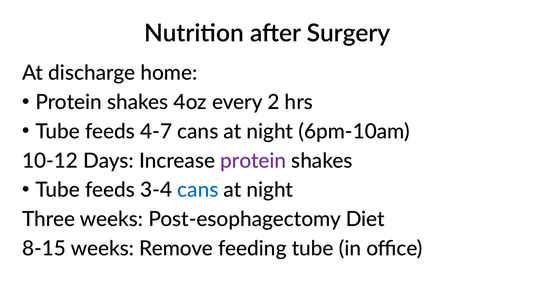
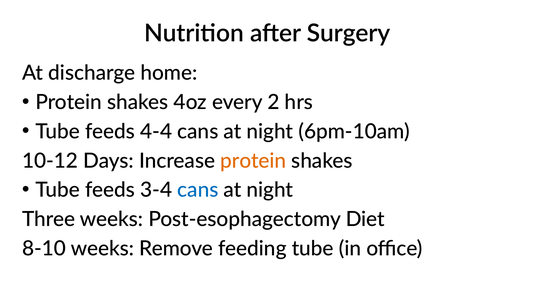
4-7: 4-7 -> 4-4 (156, 131)
protein colour: purple -> orange (253, 161)
8-15: 8-15 -> 8-10 (44, 248)
